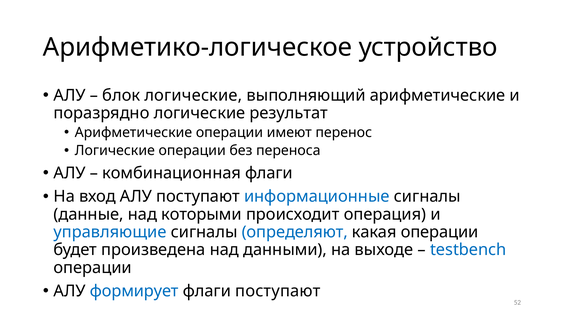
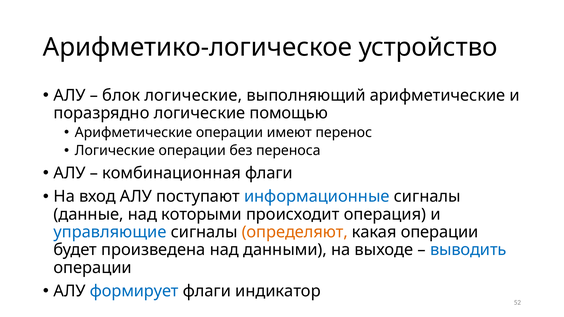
результат: результат -> помощью (289, 113)
определяют colour: blue -> orange (295, 232)
testbench: testbench -> выводить (468, 250)
флаги поступают: поступают -> индикатор (278, 291)
